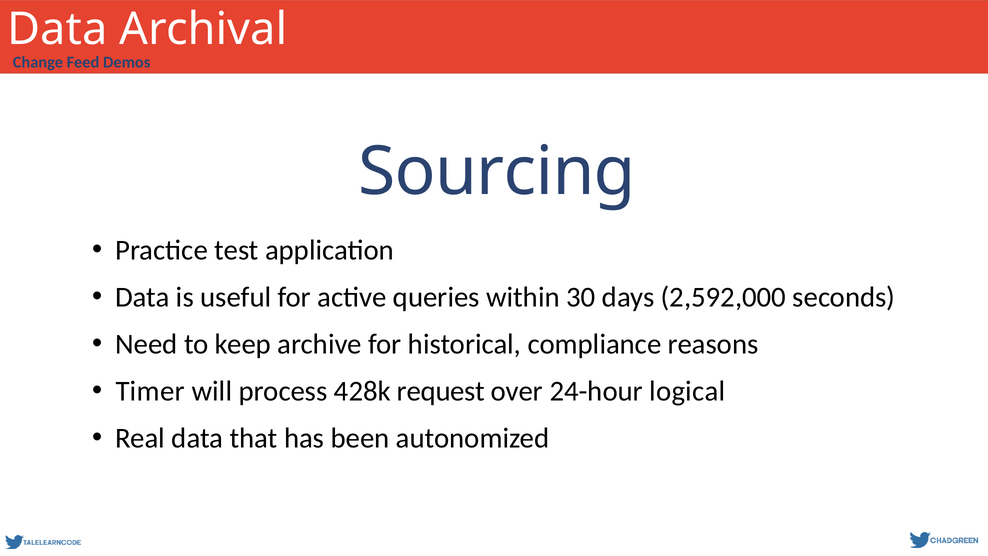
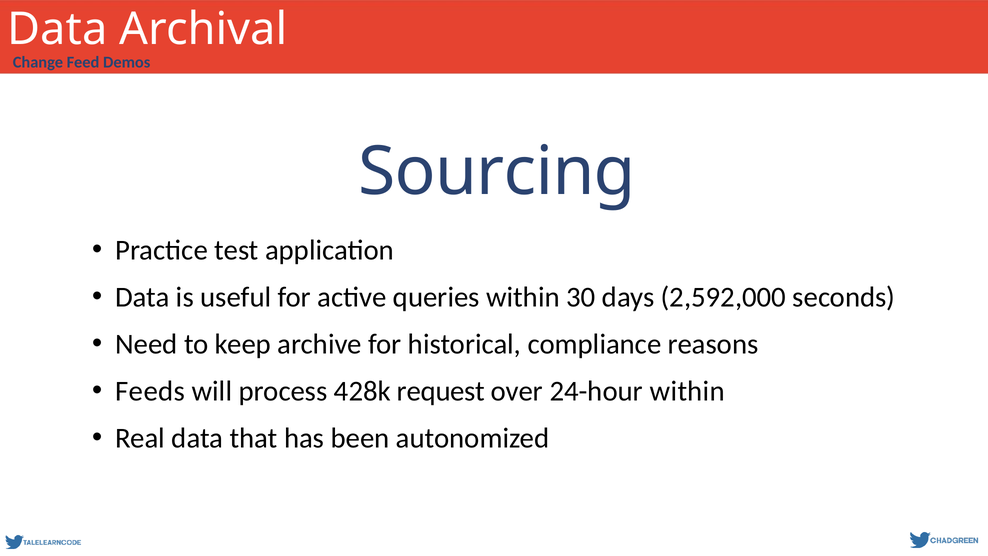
Timer: Timer -> Feeds (150, 391)
24-hour logical: logical -> within (687, 391)
